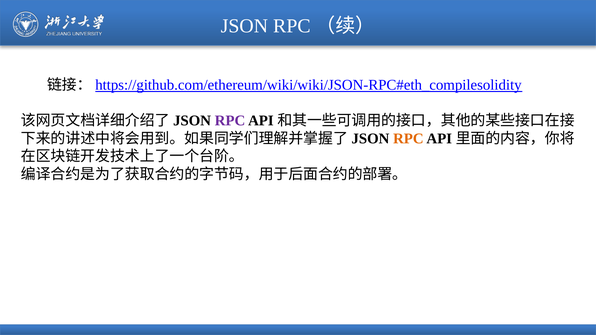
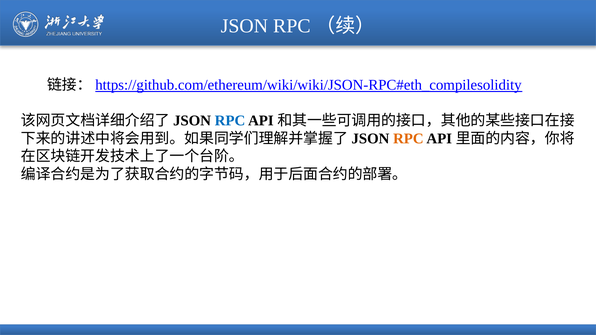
RPC colour: purple -> blue (230, 121)
